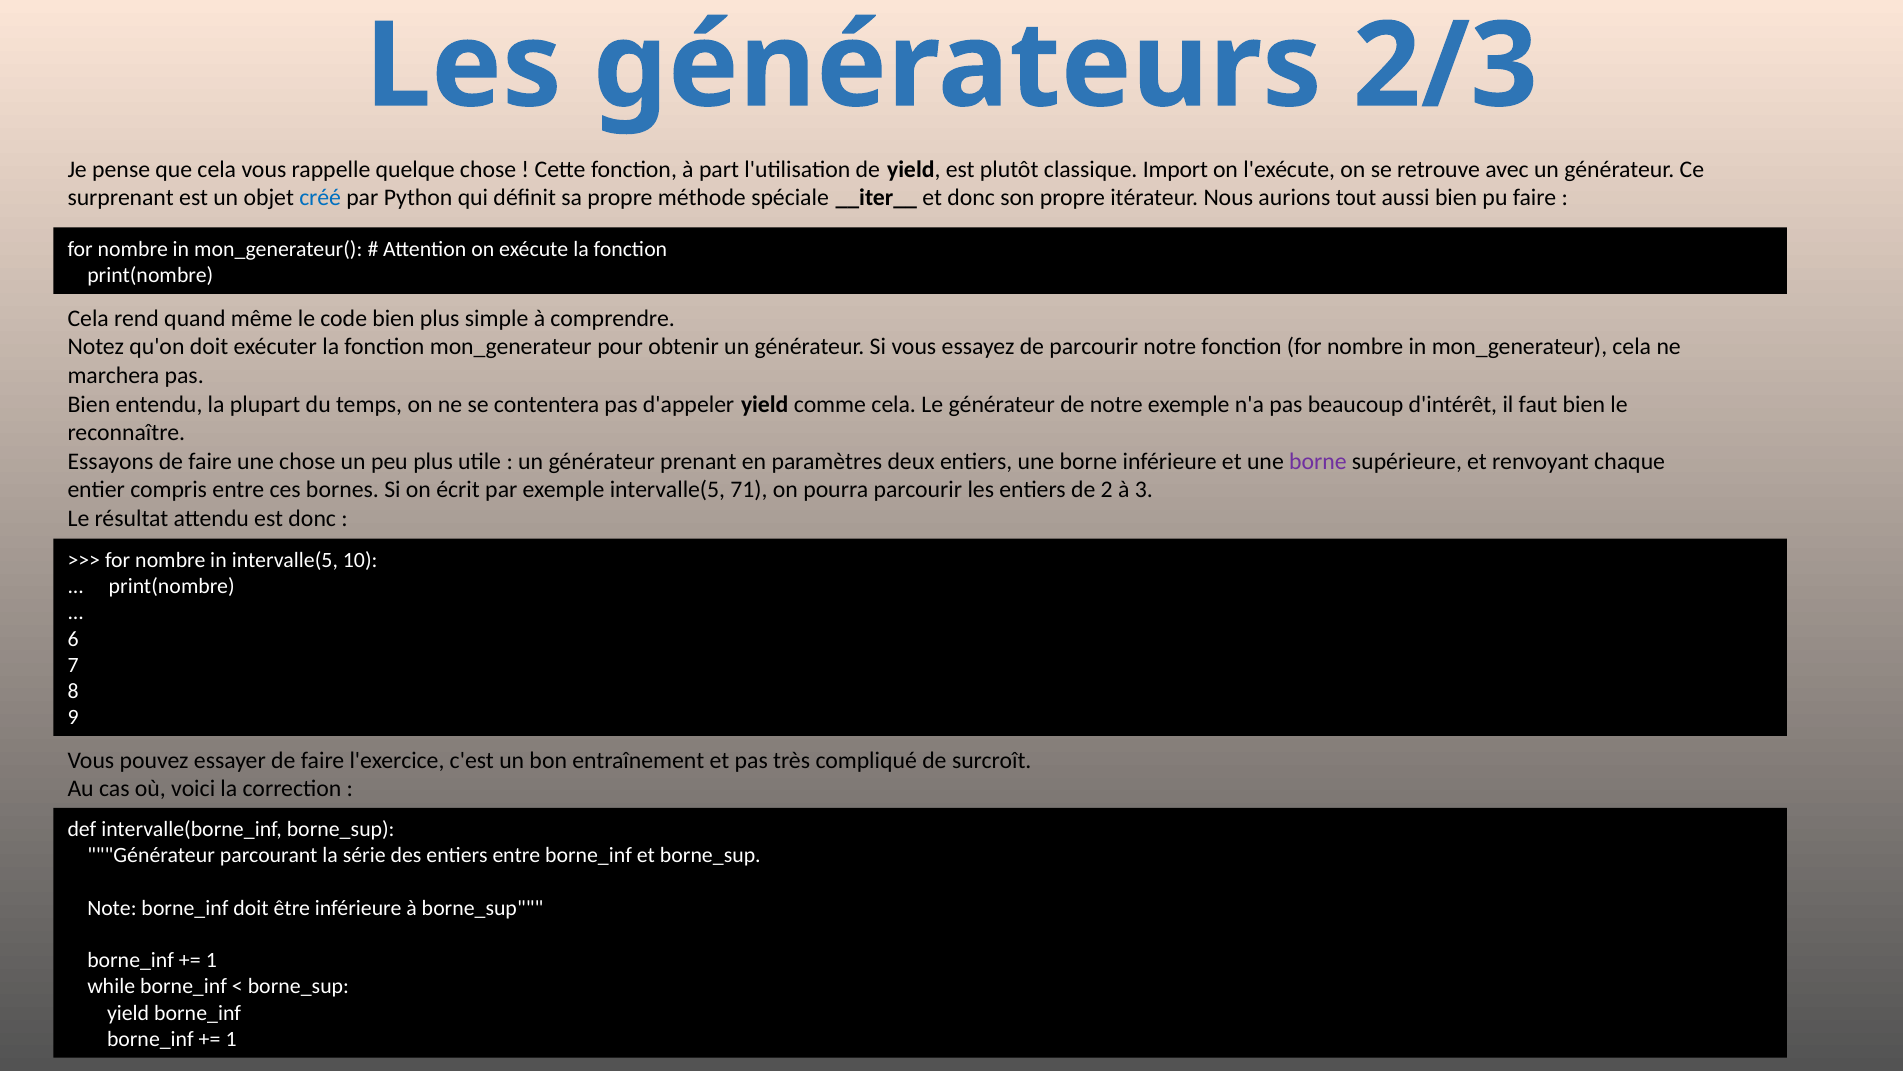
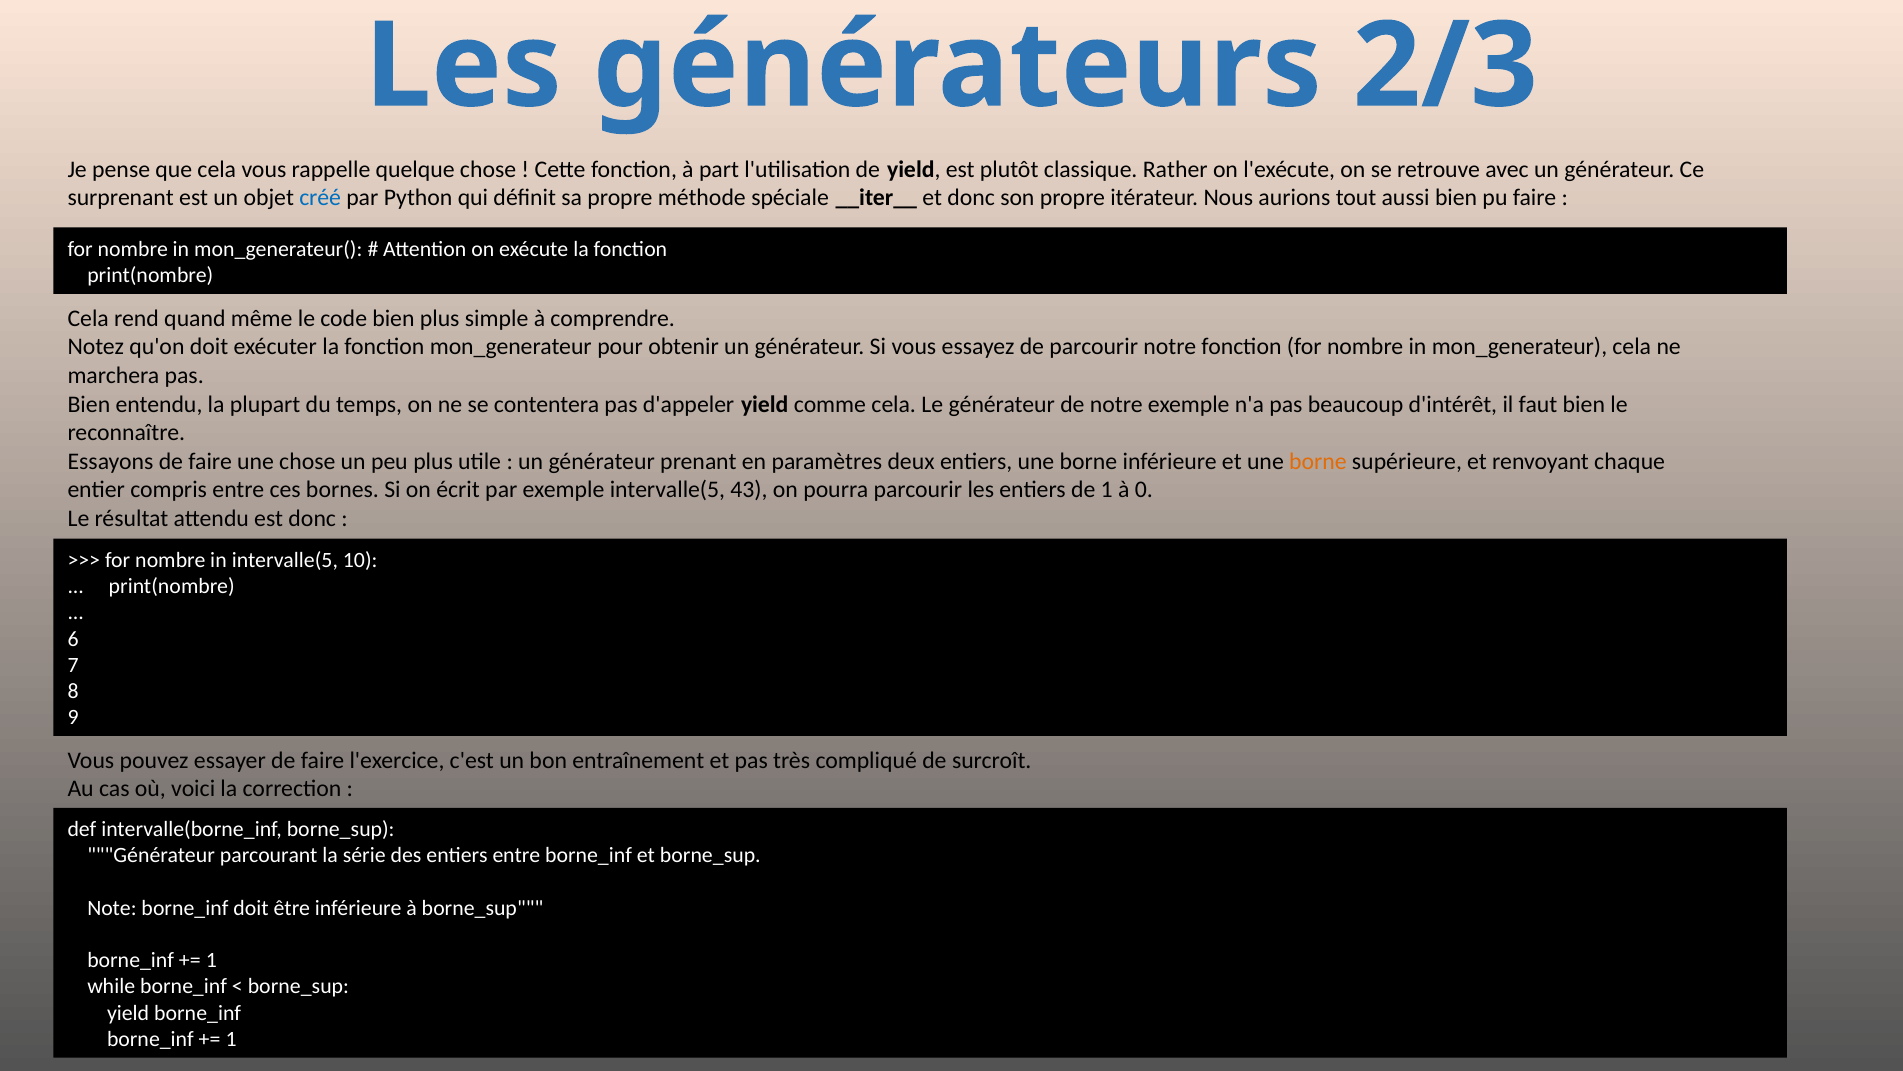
Import: Import -> Rather (1175, 169)
borne colour: purple -> orange (1318, 461)
71: 71 -> 43 (749, 490)
de 2: 2 -> 1 (1107, 490)
3: 3 -> 0 (1144, 490)
